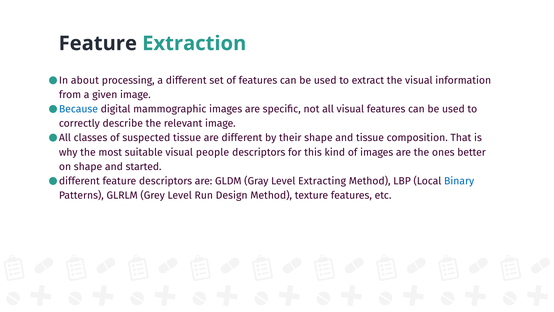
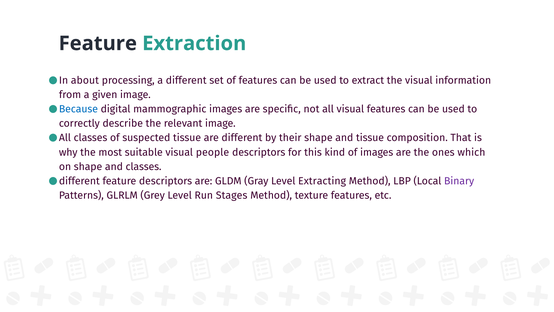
better: better -> which (471, 152)
and started: started -> classes (144, 166)
Binary colour: blue -> purple (459, 181)
Design: Design -> Stages (232, 195)
